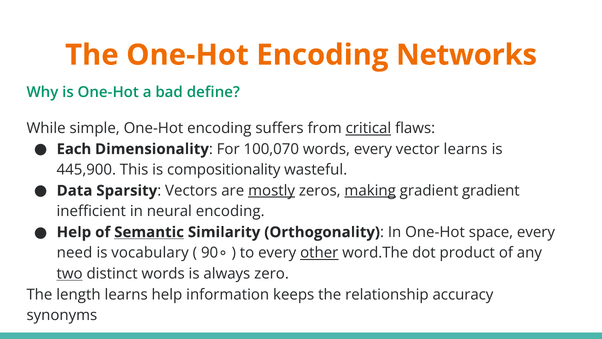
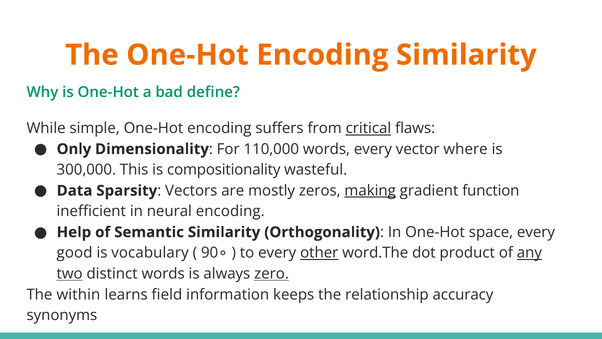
Encoding Networks: Networks -> Similarity (466, 55)
Each: Each -> Only (74, 149)
100,070: 100,070 -> 110,000 (271, 149)
vector learns: learns -> where (466, 149)
445,900: 445,900 -> 300,000 (86, 170)
mostly underline: present -> none (272, 190)
gradient gradient: gradient -> function (491, 190)
Semantic underline: present -> none (149, 232)
need: need -> good (75, 253)
any underline: none -> present (529, 253)
zero underline: none -> present (272, 274)
length: length -> within (78, 294)
learns help: help -> field (167, 294)
